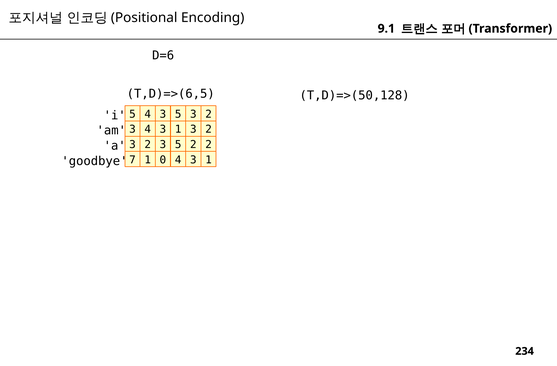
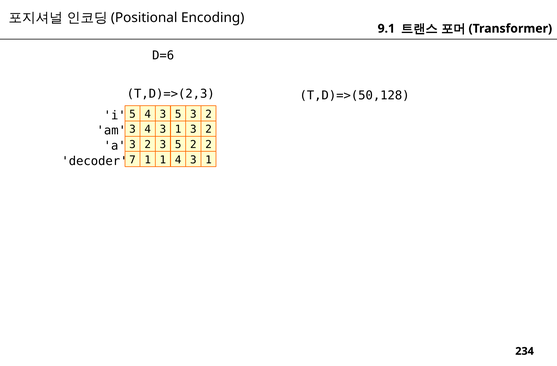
T,D)=>(6,5: T,D)=>(6,5 -> T,D)=>(2,3 (171, 94)
1 0: 0 -> 1 (163, 160)
goodbye: goodbye -> decoder (94, 161)
